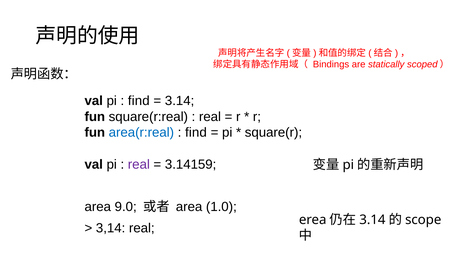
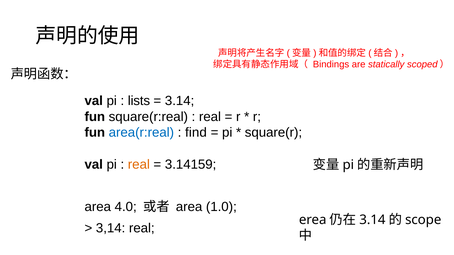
find: find -> lists (139, 101)
real colour: purple -> orange (139, 165)
9.0: 9.0 -> 4.0 (126, 207)
